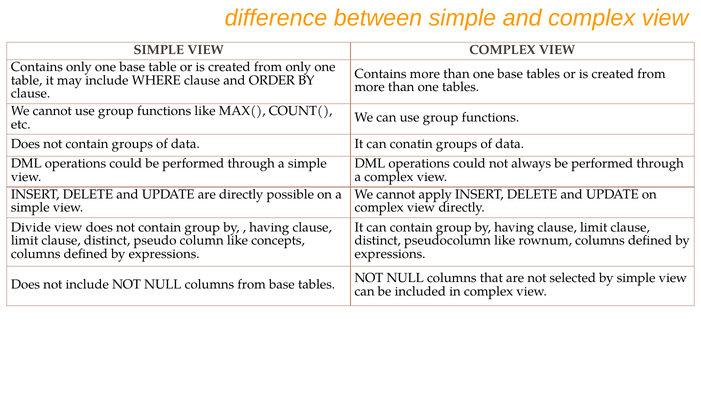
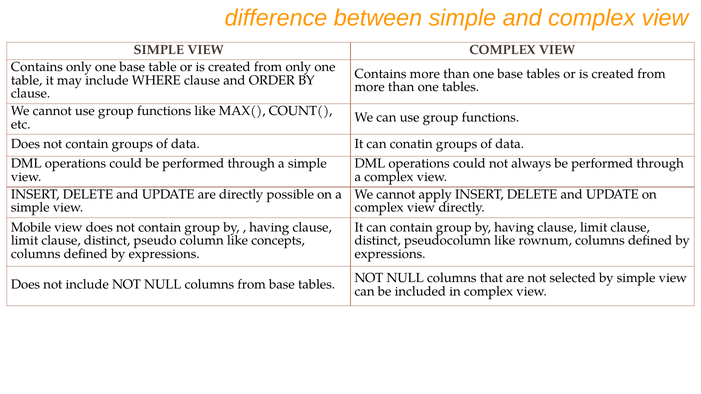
Divide: Divide -> Mobile (31, 228)
